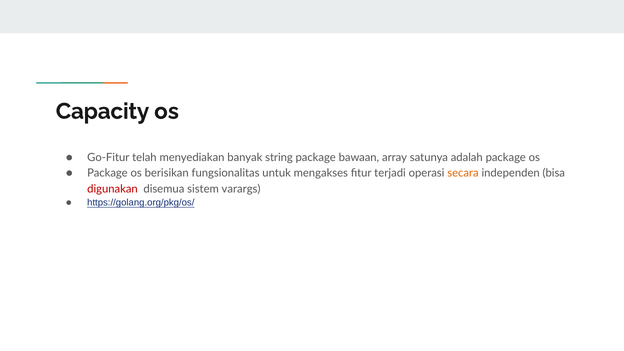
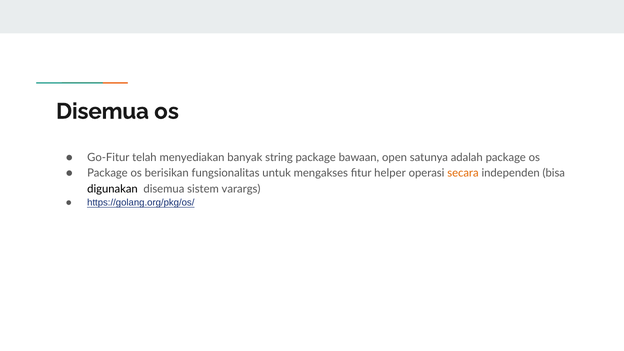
Capacity: Capacity -> Disemua (102, 111)
array: array -> open (395, 158)
terjadi: terjadi -> helper (390, 173)
digunakan colour: red -> black (112, 189)
